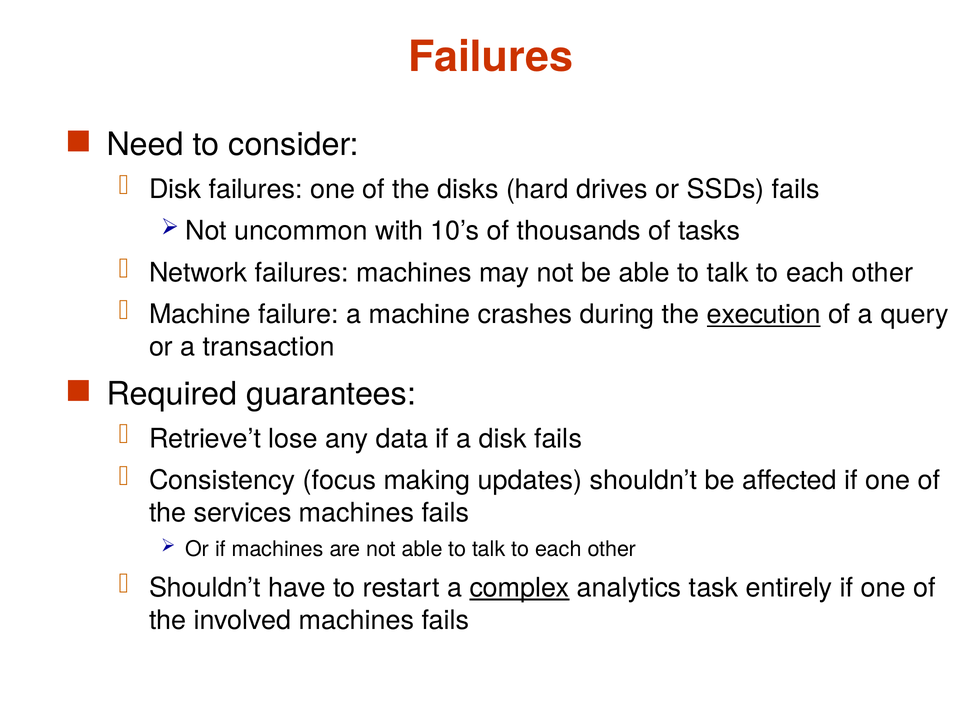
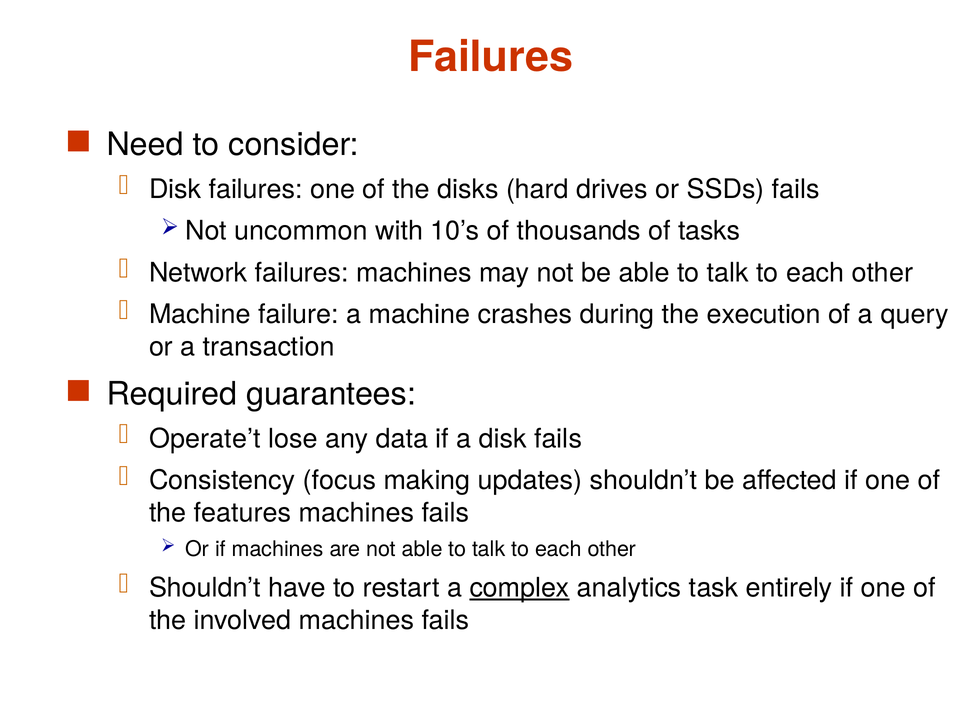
execution underline: present -> none (764, 314)
Retrieve’t: Retrieve’t -> Operate’t (205, 438)
services: services -> features (243, 513)
